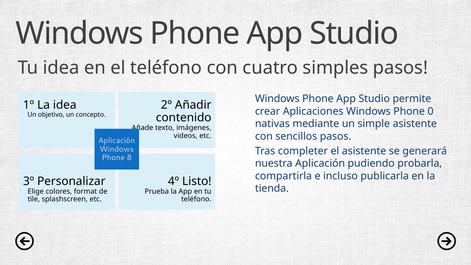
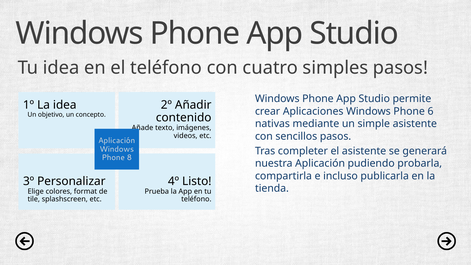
0: 0 -> 6 (431, 111)
